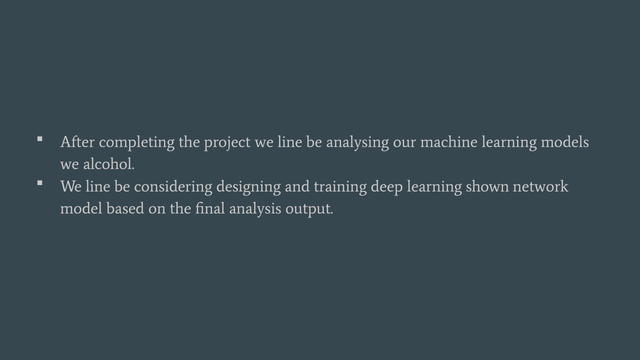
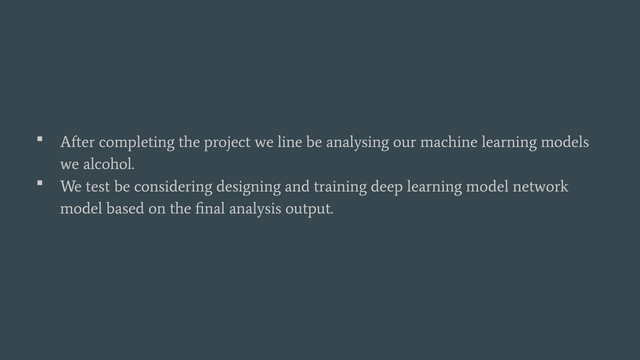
line: line -> test (98, 186)
learning shown: shown -> model (487, 186)
